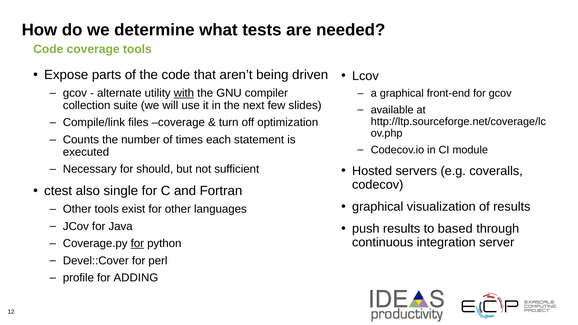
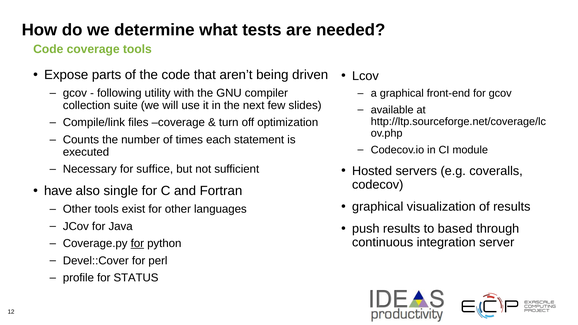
alternate: alternate -> following (119, 93)
with underline: present -> none (184, 93)
should: should -> suffice (155, 169)
ctest: ctest -> have (58, 191)
ADDING: ADDING -> STATUS (136, 278)
